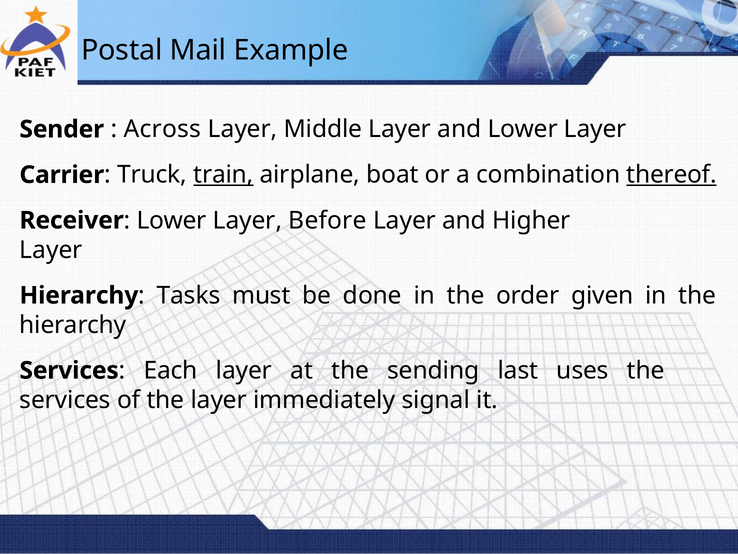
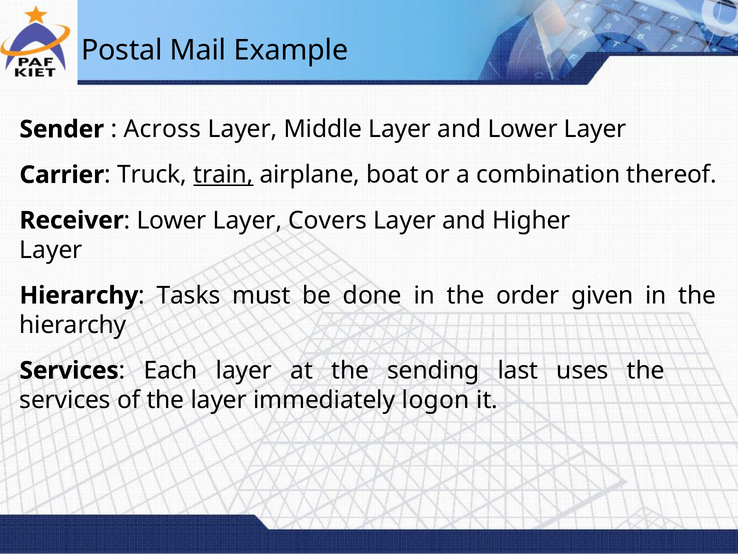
thereof underline: present -> none (672, 175)
Before: Before -> Covers (328, 220)
signal: signal -> logon (436, 400)
